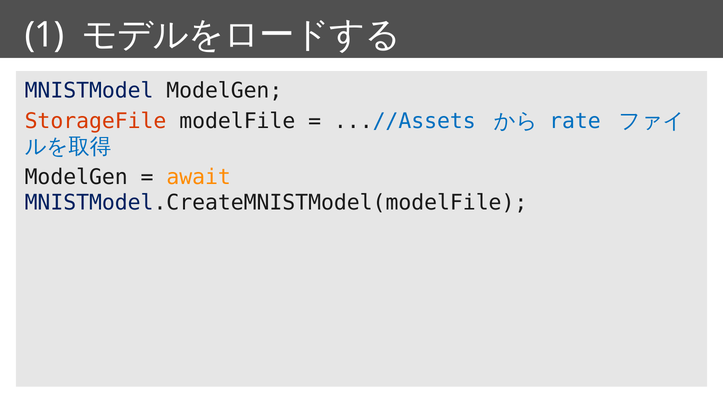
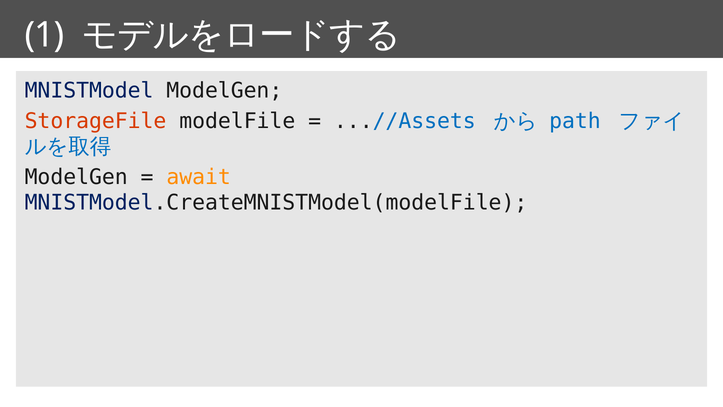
rate: rate -> path (575, 121)
